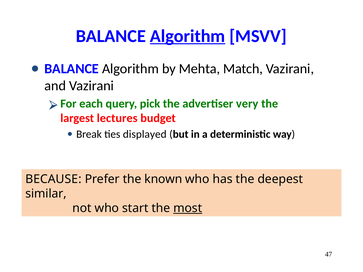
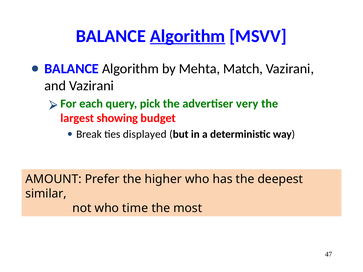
lectures: lectures -> showing (117, 118)
BECAUSE: BECAUSE -> AMOUNT (53, 179)
known: known -> higher (163, 179)
start: start -> time (135, 208)
most underline: present -> none (188, 208)
